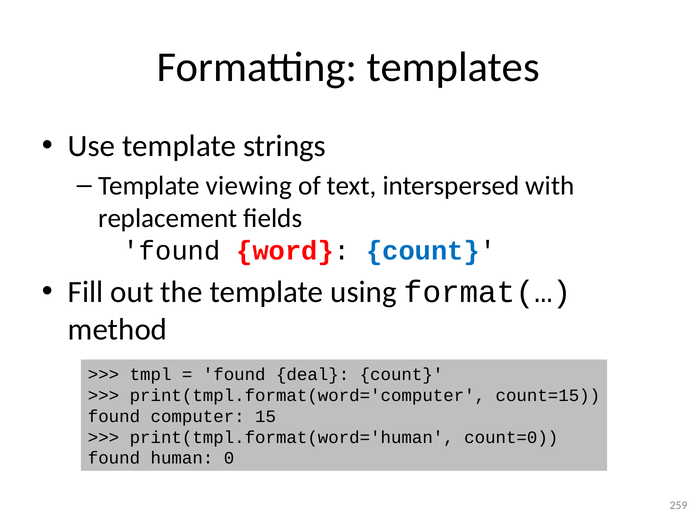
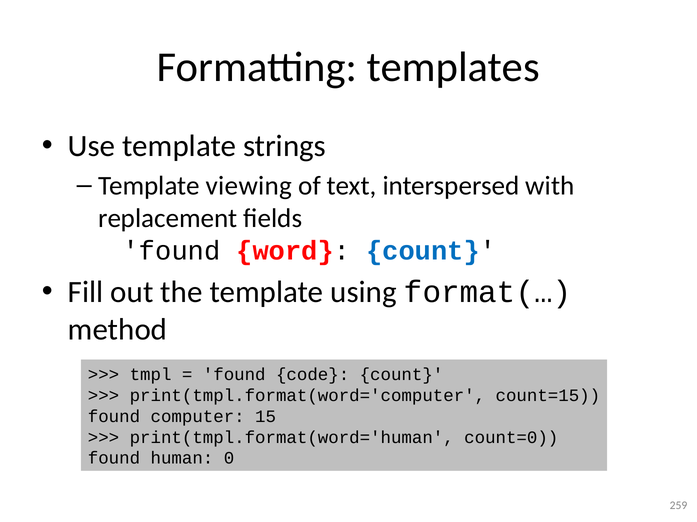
deal: deal -> code (313, 375)
